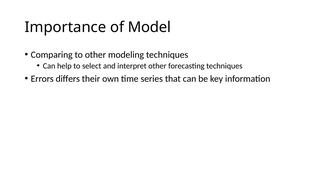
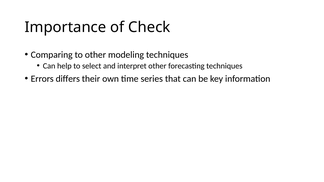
Model: Model -> Check (149, 27)
